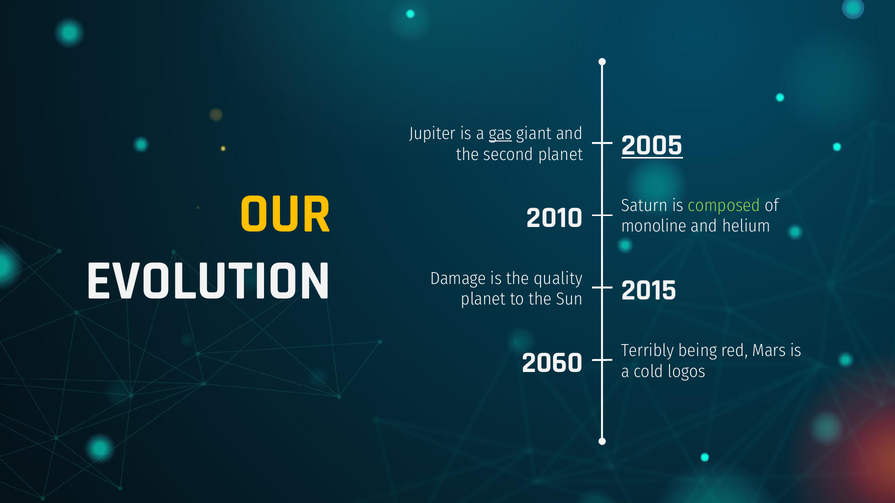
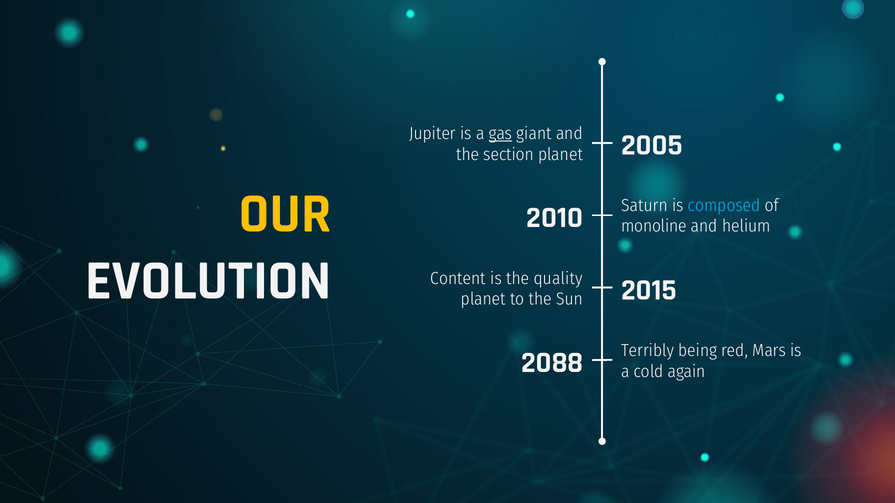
second: second -> section (509, 155)
2005 underline: present -> none (652, 145)
composed colour: light green -> light blue (724, 205)
Damage: Damage -> Content (458, 279)
2060: 2060 -> 2088 (552, 362)
logos: logos -> again (687, 372)
